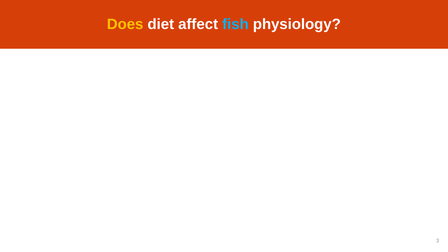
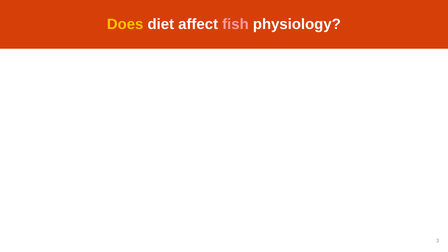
fish colour: light blue -> pink (235, 24)
